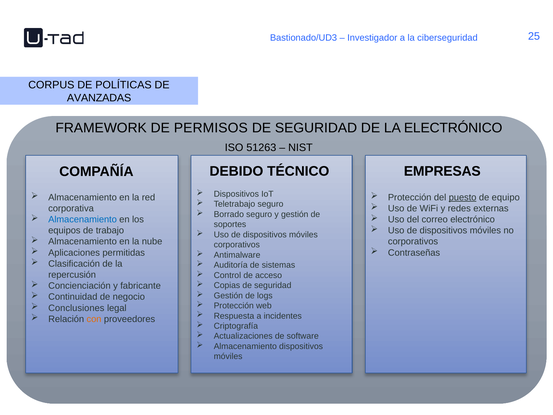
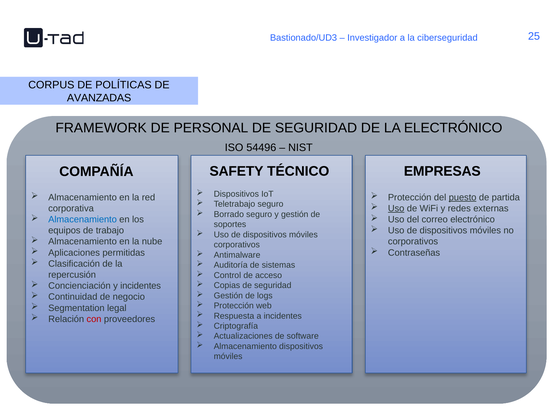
PERMISOS: PERMISOS -> PERSONAL (211, 128)
51263: 51263 -> 54496 (261, 148)
DEBIDO: DEBIDO -> SAFETY (236, 171)
equipo: equipo -> partida (506, 197)
Uso underline: none -> present (396, 208)
y fabricante: fabricante -> incidentes (141, 286)
Conclusiones: Conclusiones -> Segmentation (76, 308)
con colour: orange -> red (94, 319)
